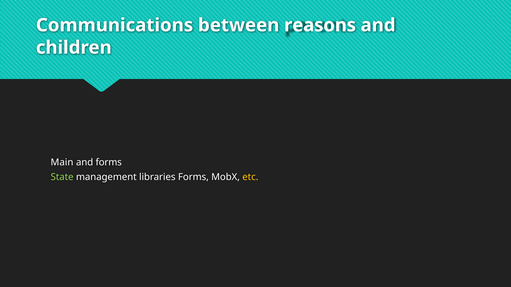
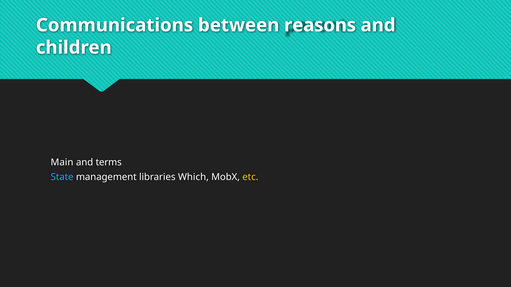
and forms: forms -> terms (109, 163)
State colour: light green -> light blue (62, 177)
libraries Forms: Forms -> Which (193, 177)
